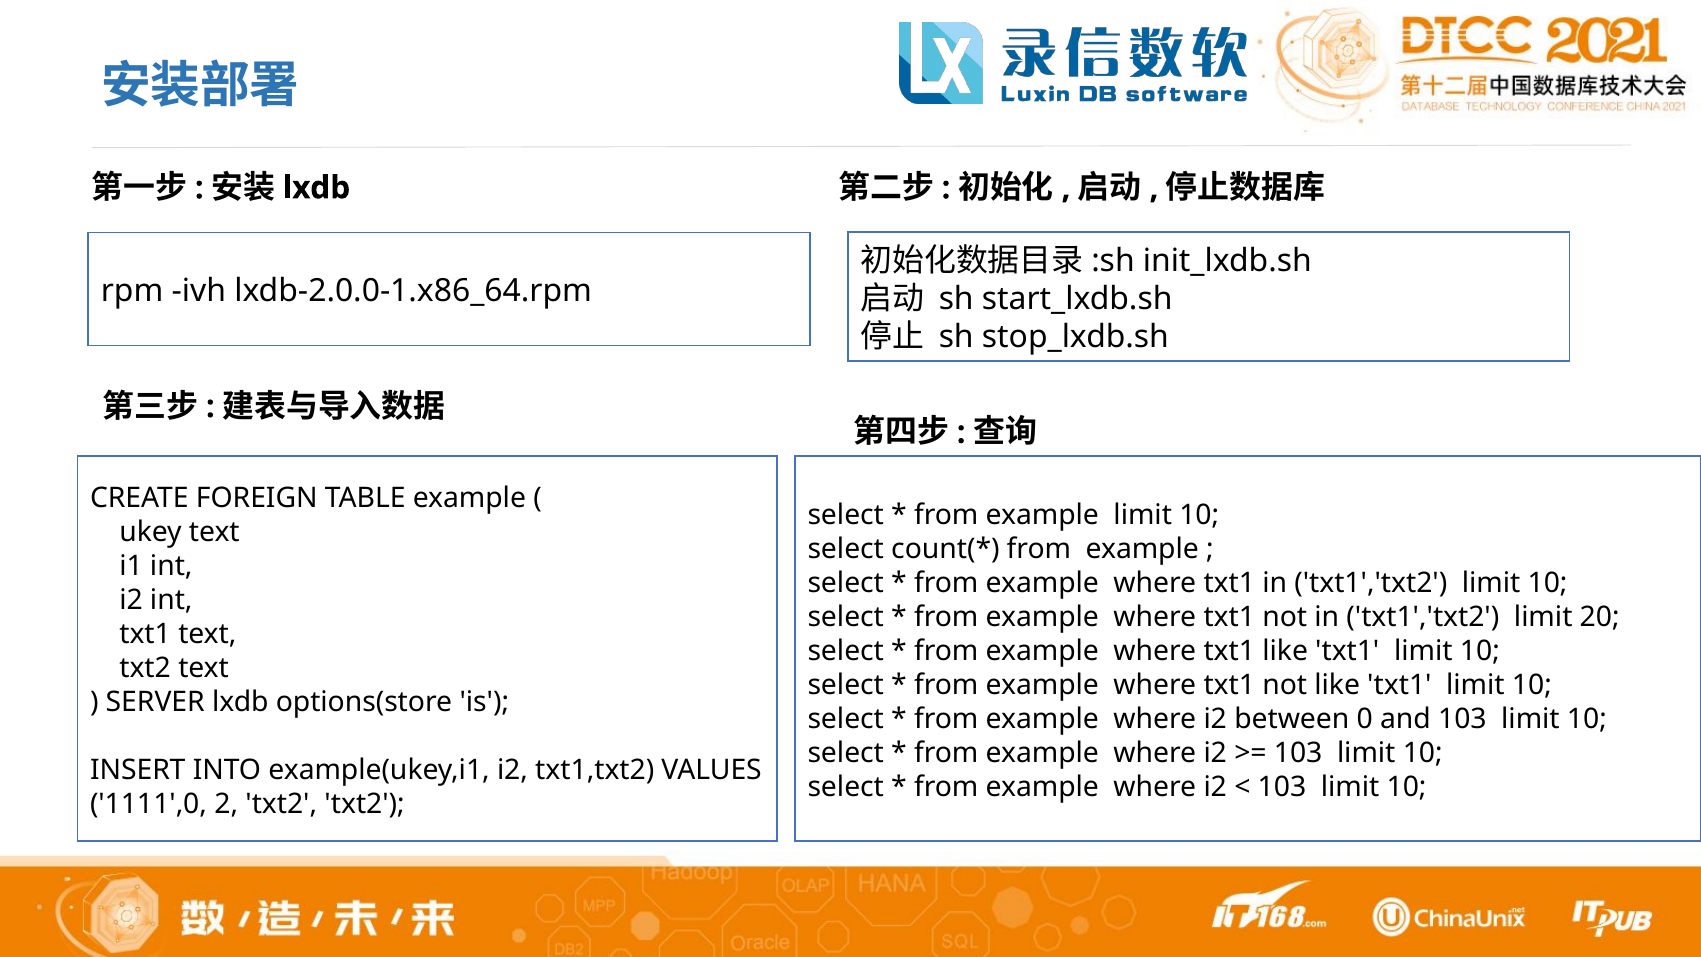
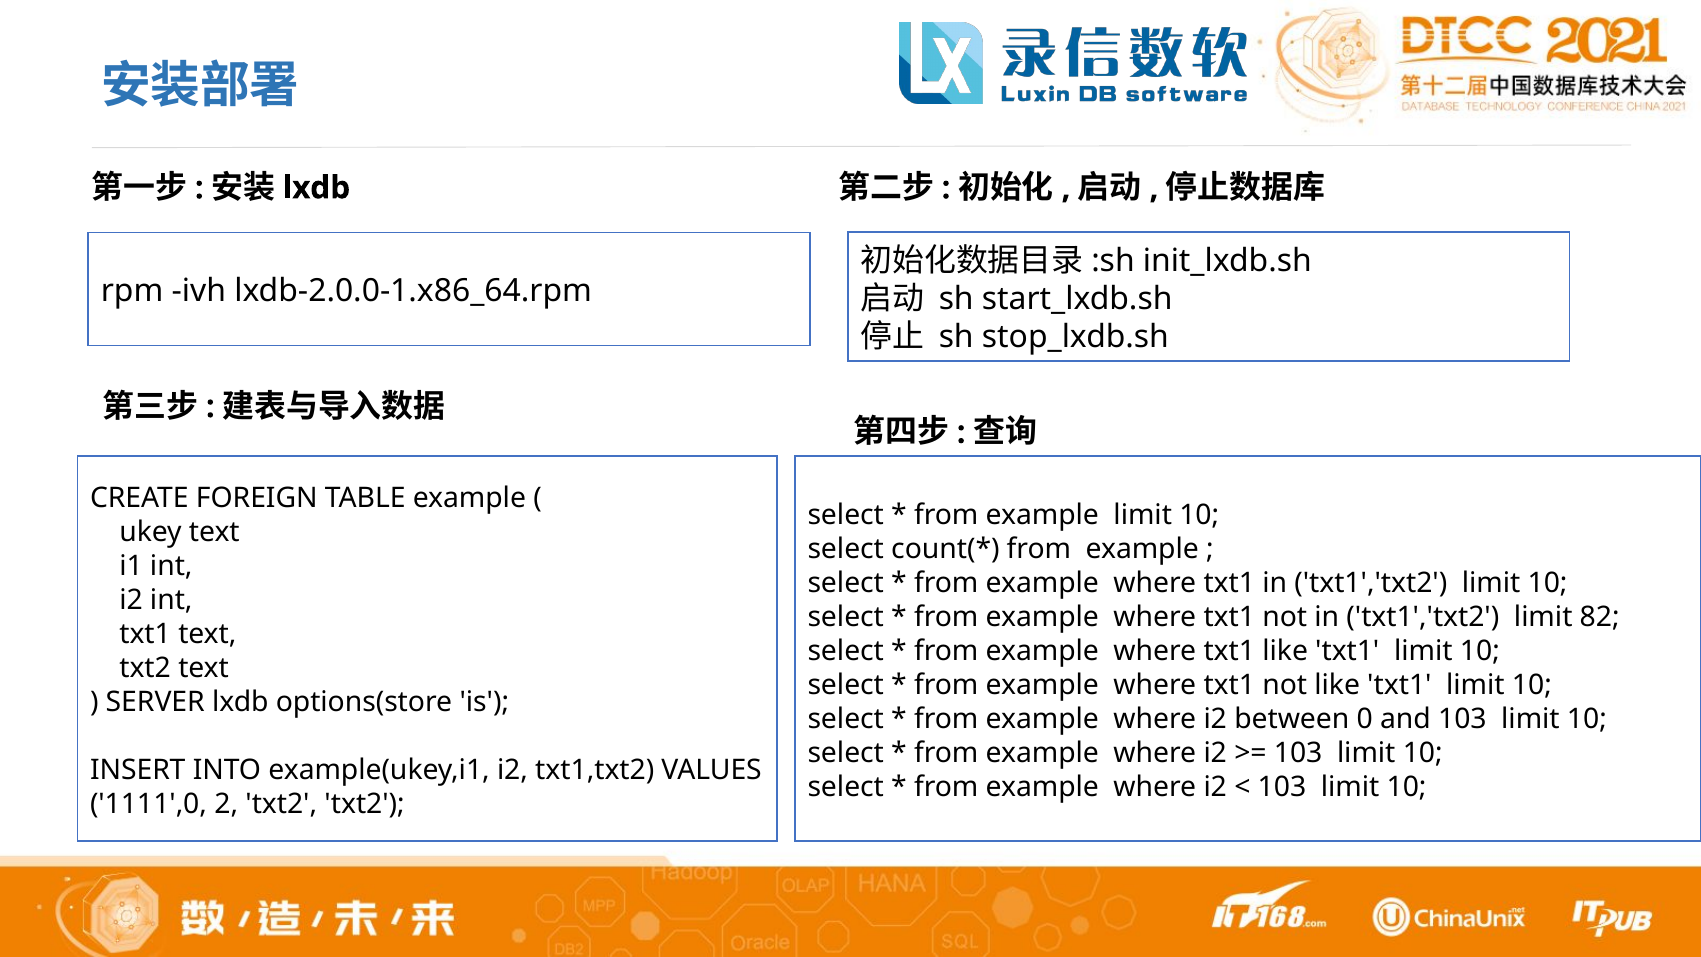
20: 20 -> 82 (1600, 617)
